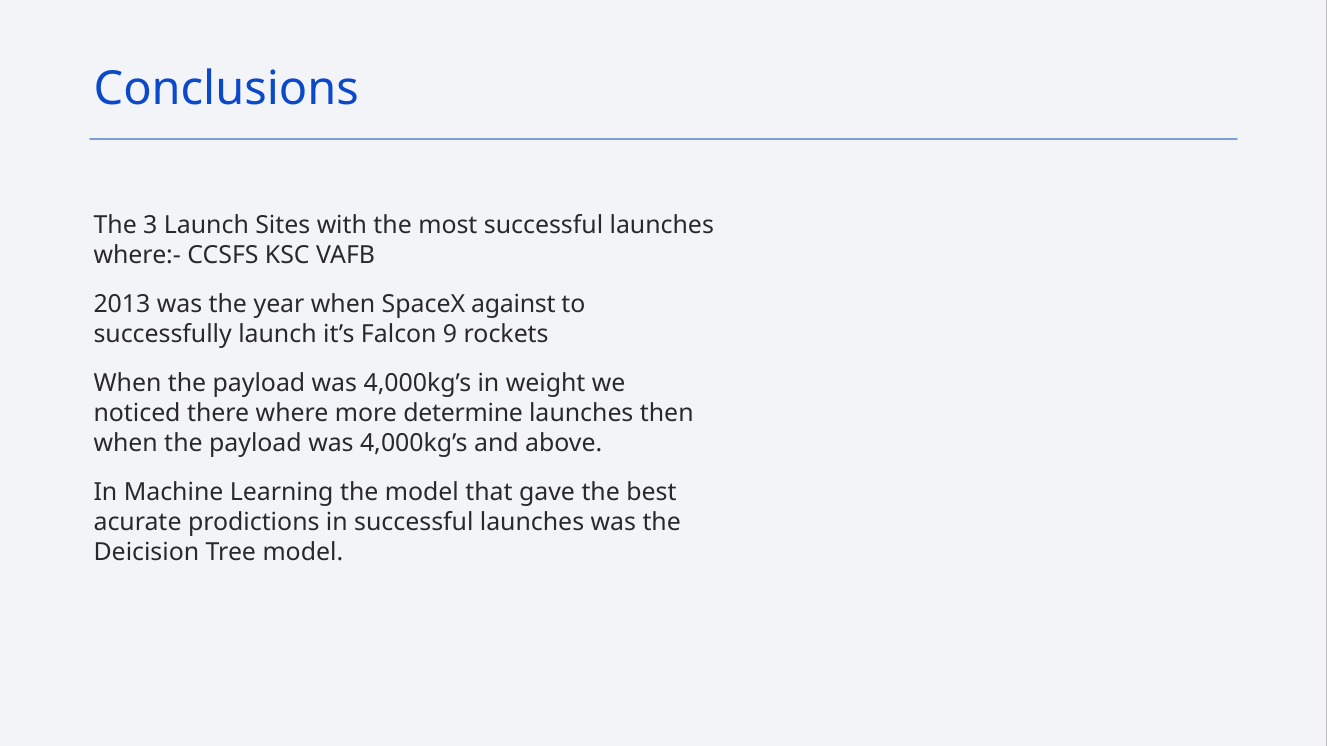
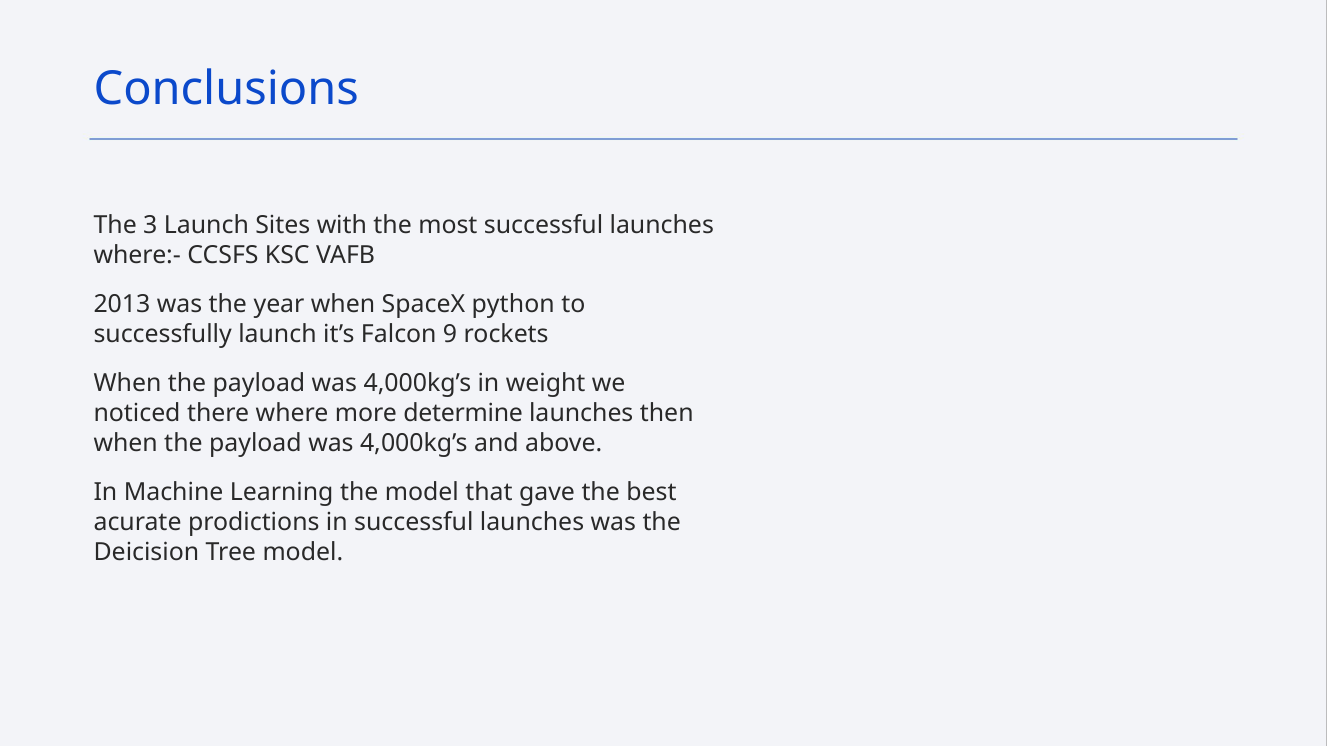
against: against -> python (513, 305)
